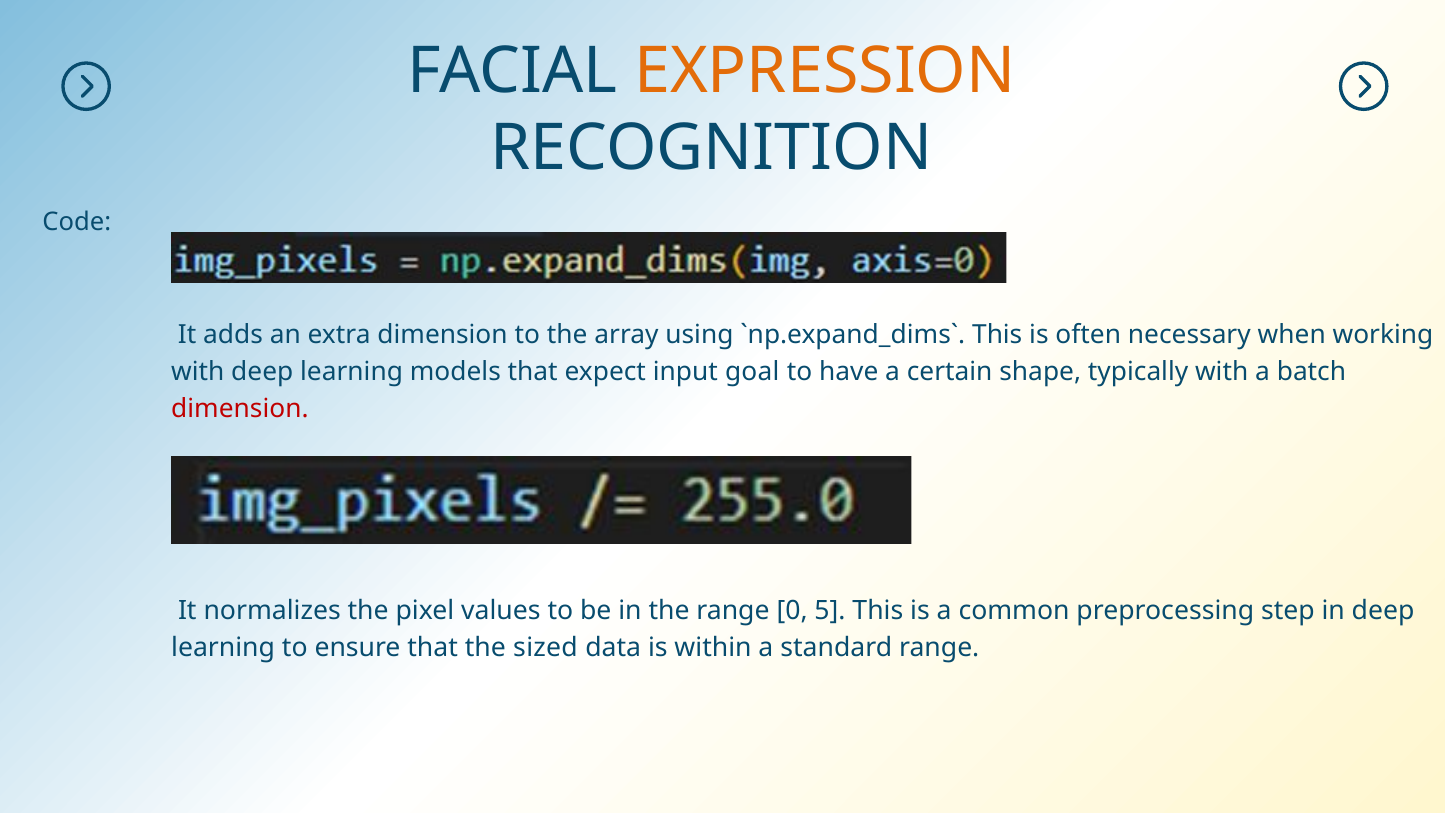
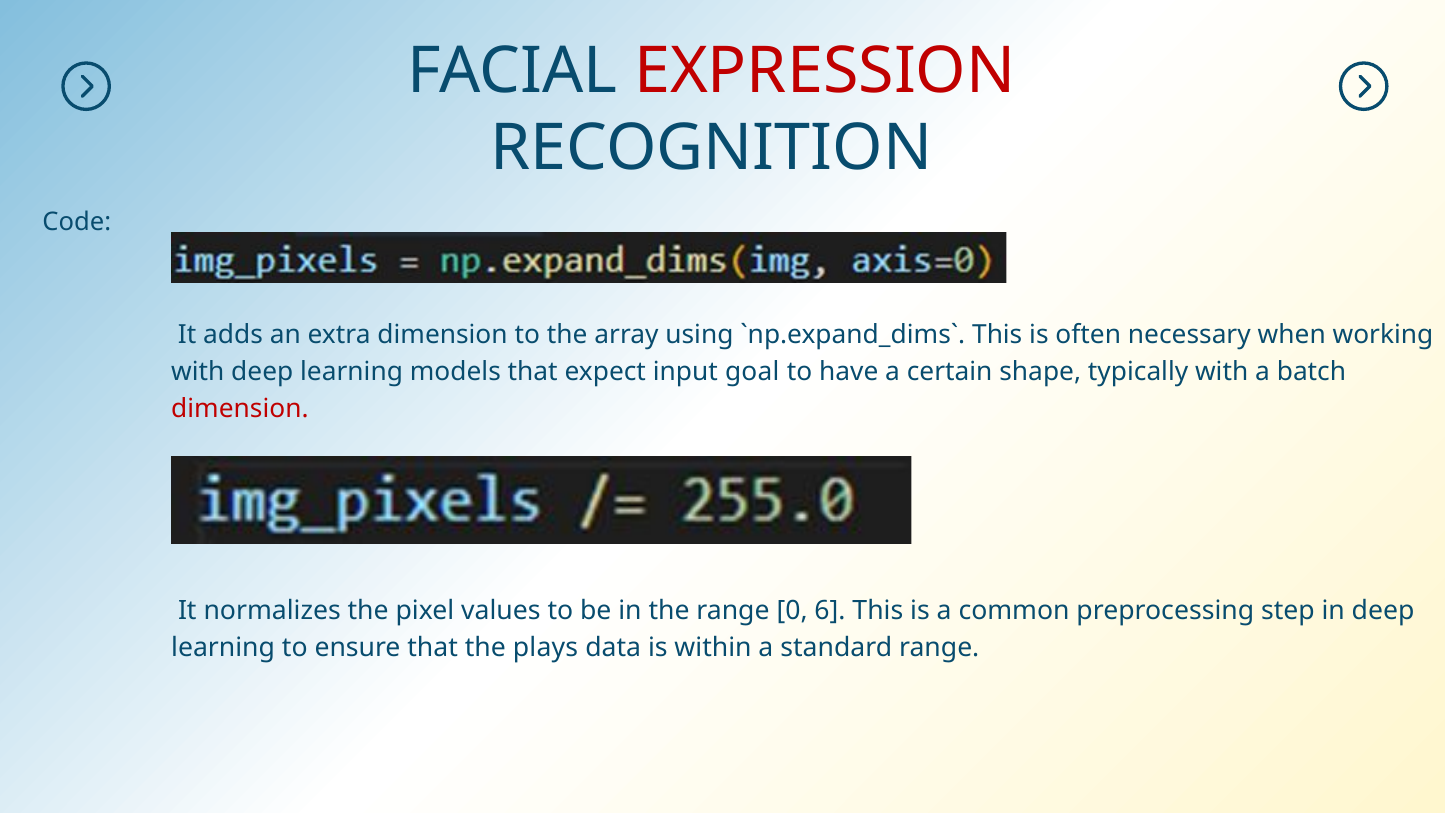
EXPRESSION colour: orange -> red (825, 71)
5: 5 -> 6 (830, 611)
sized: sized -> plays (546, 648)
